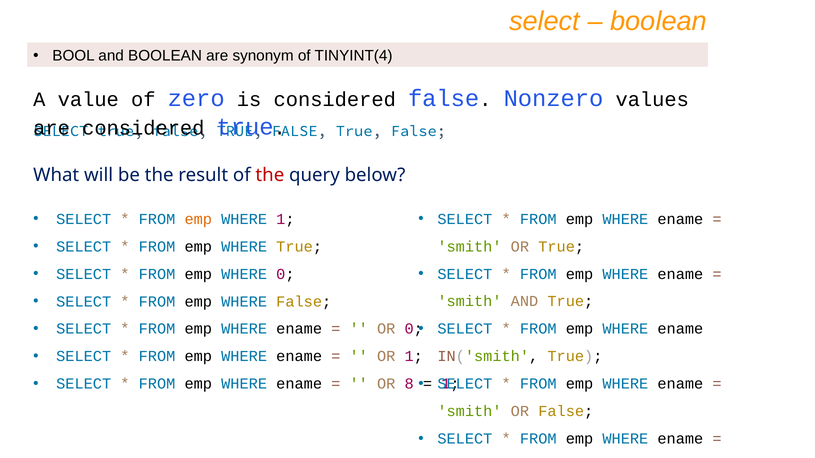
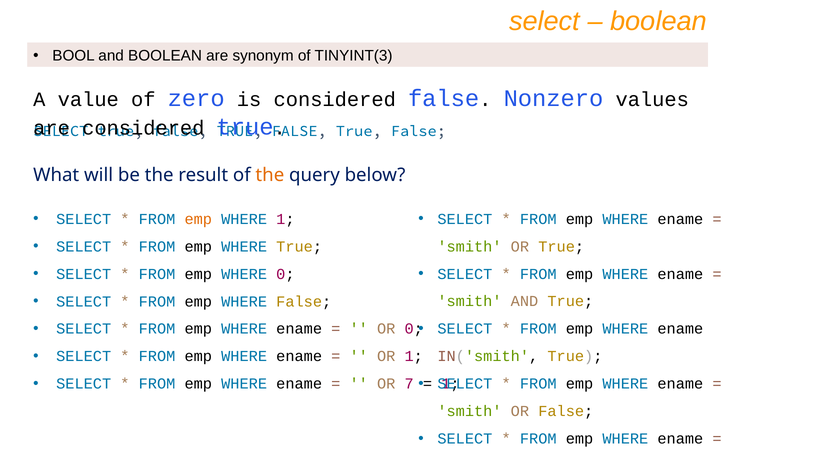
TINYINT(4: TINYINT(4 -> TINYINT(3 (354, 56)
the colour: red -> orange (270, 175)
8: 8 -> 7 (409, 384)
